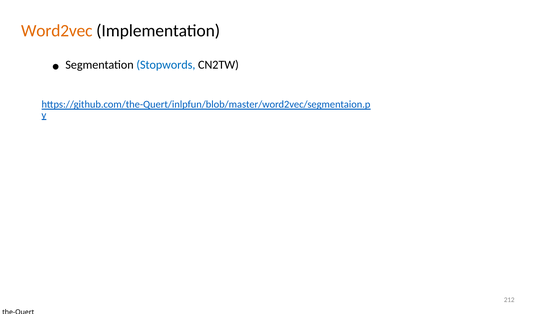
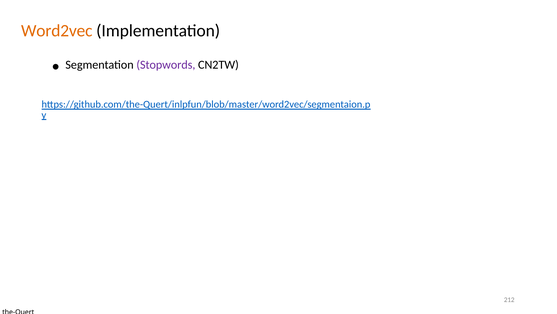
Stopwords colour: blue -> purple (166, 65)
